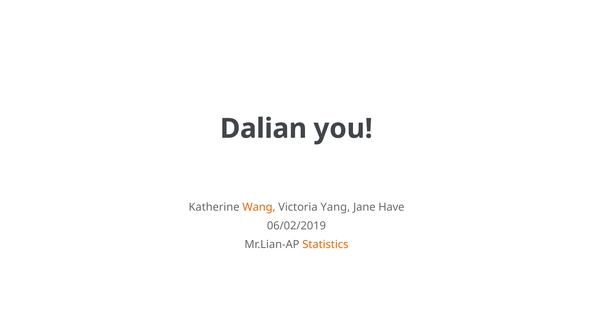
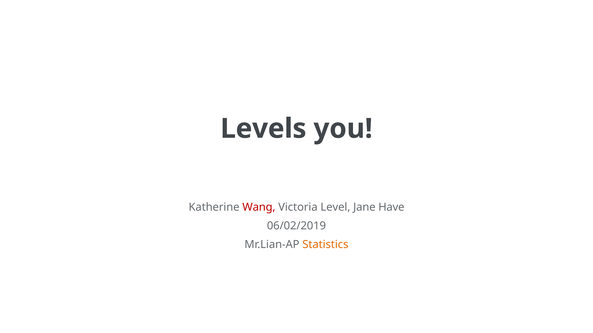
Dalian: Dalian -> Levels (263, 129)
Wang colour: orange -> red (259, 208)
Yang: Yang -> Level (335, 208)
